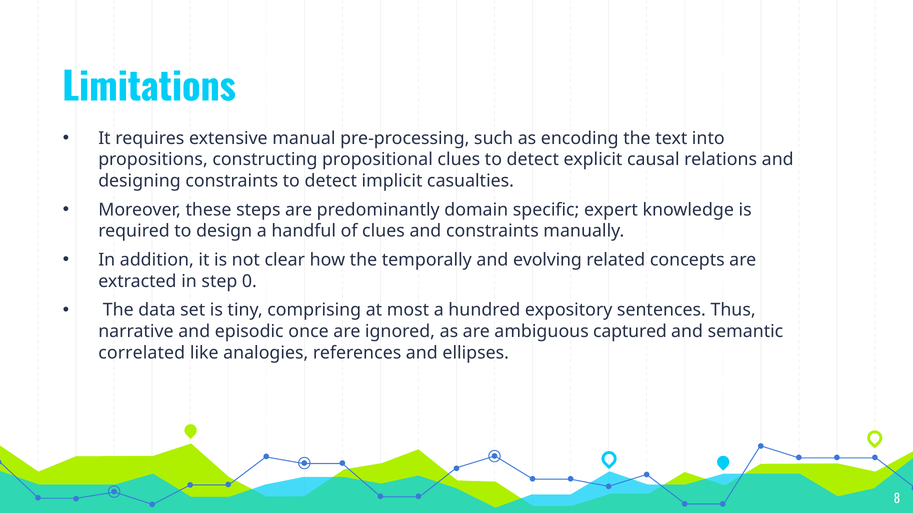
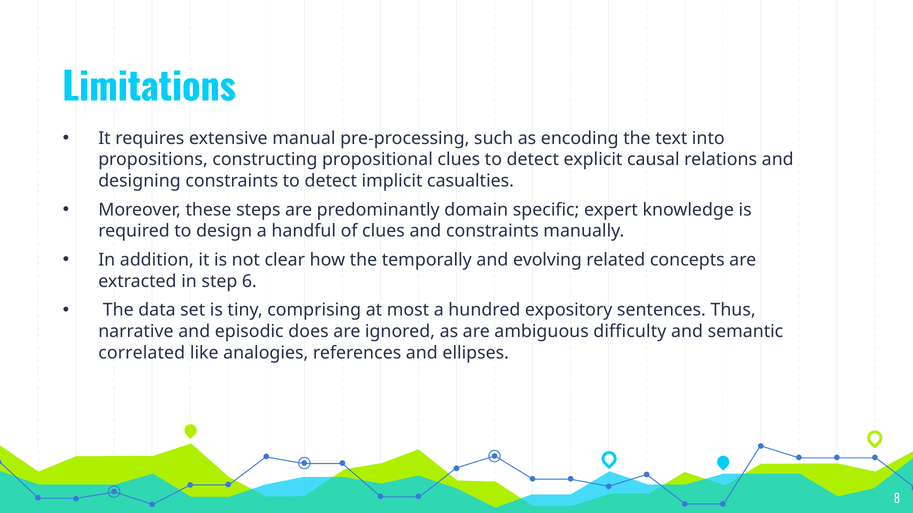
0: 0 -> 6 (249, 282)
once: once -> does (309, 332)
captured: captured -> difficulty (630, 332)
